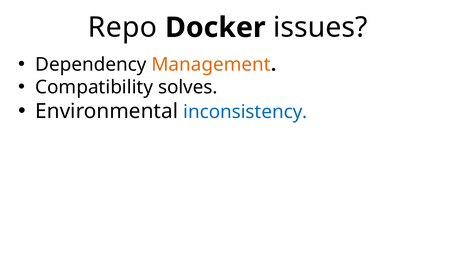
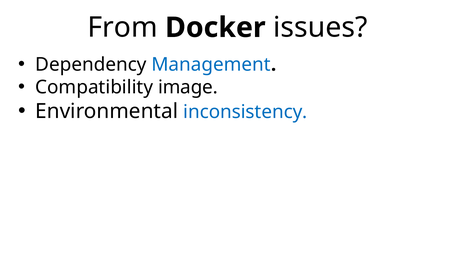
Repo: Repo -> From (123, 28)
Management colour: orange -> blue (211, 64)
solves: solves -> image (188, 87)
